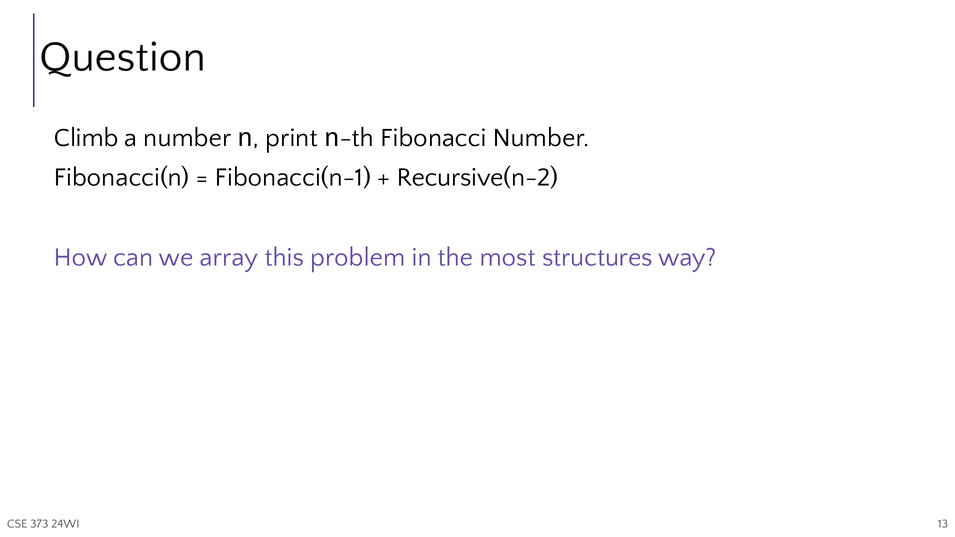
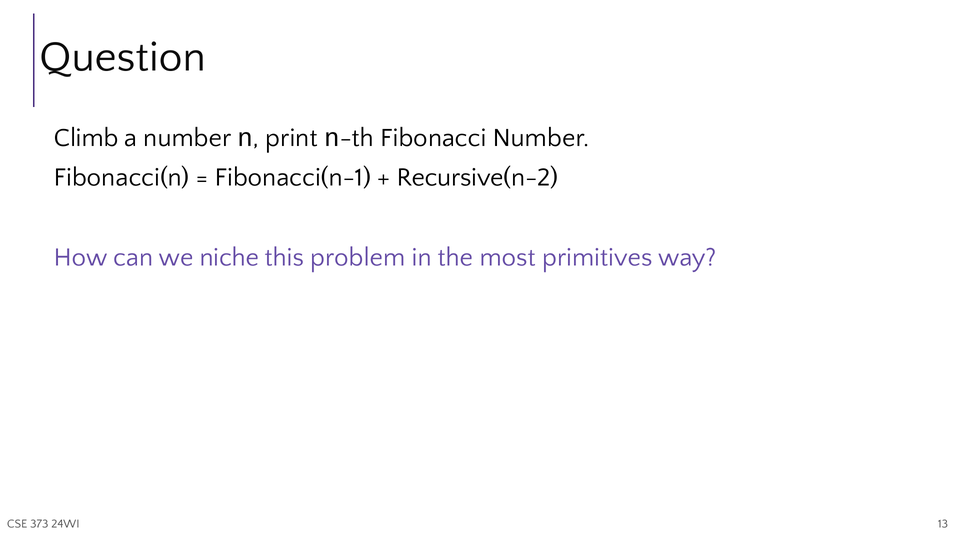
array: array -> niche (229, 257)
structures: structures -> primitives (597, 257)
